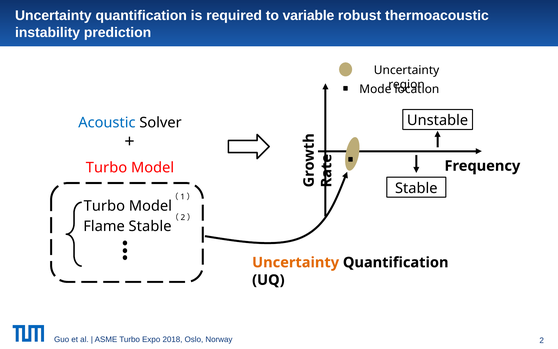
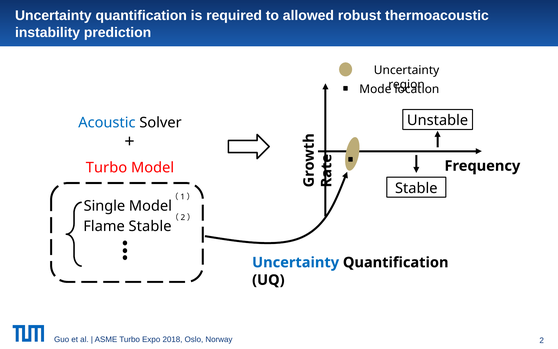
variable: variable -> allowed (308, 16)
Turbo: Turbo -> Single (104, 206)
Uncertainty colour: orange -> blue (296, 262)
